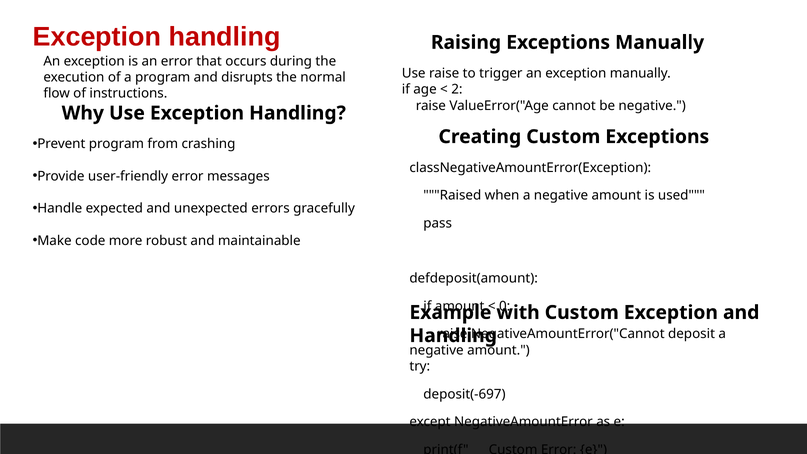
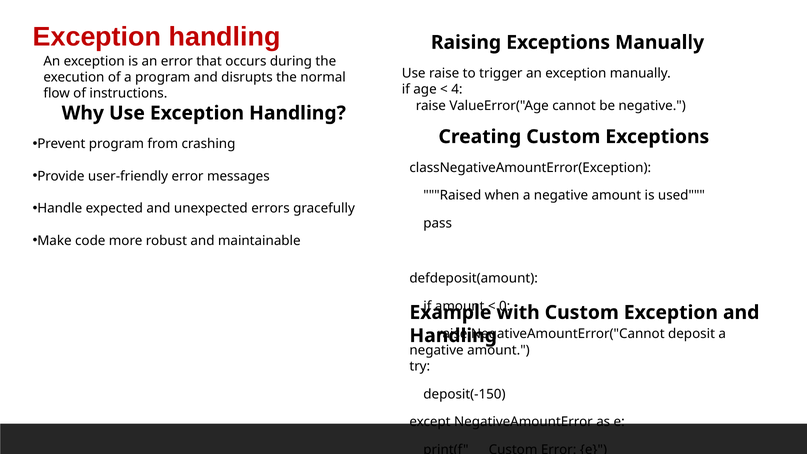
2: 2 -> 4 (457, 89)
deposit(-697: deposit(-697 -> deposit(-150 (464, 394)
